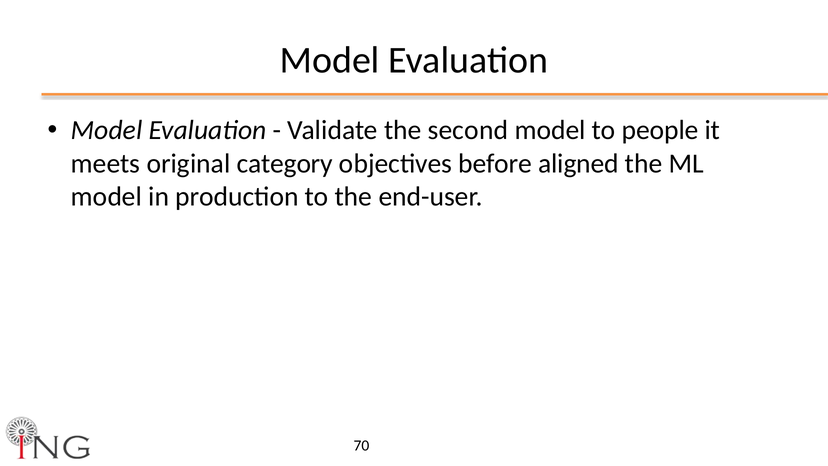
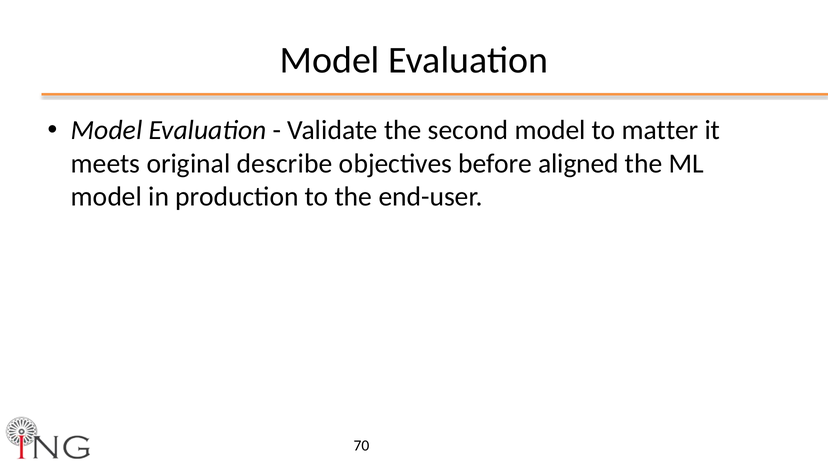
people: people -> matter (660, 130)
category: category -> describe (285, 163)
